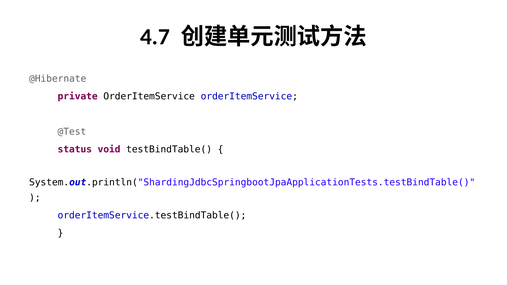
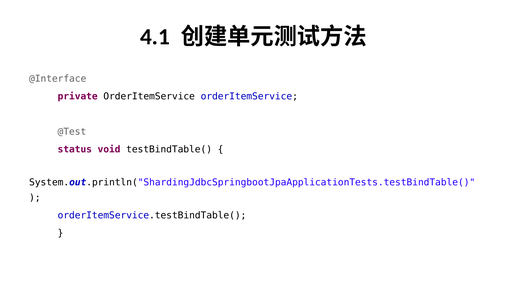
4.7: 4.7 -> 4.1 (155, 37)
@Hibernate: @Hibernate -> @Interface (58, 79)
